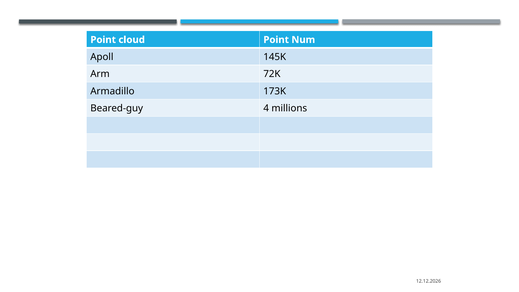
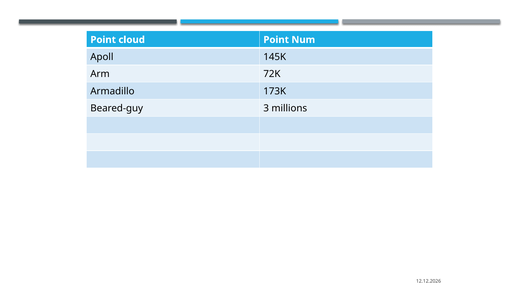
4: 4 -> 3 (266, 108)
